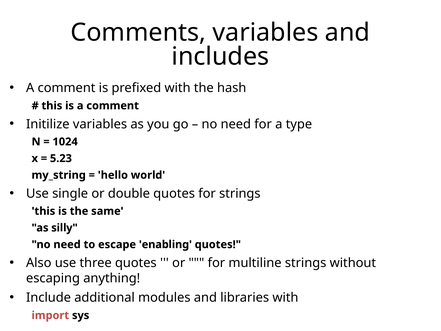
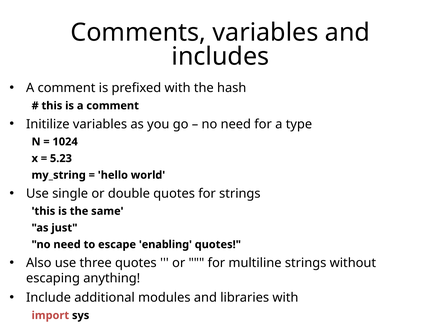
silly: silly -> just (64, 228)
